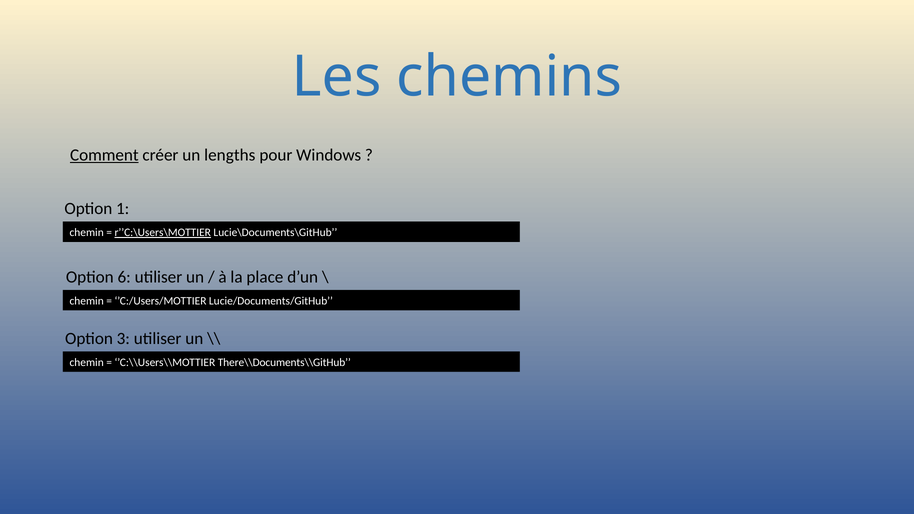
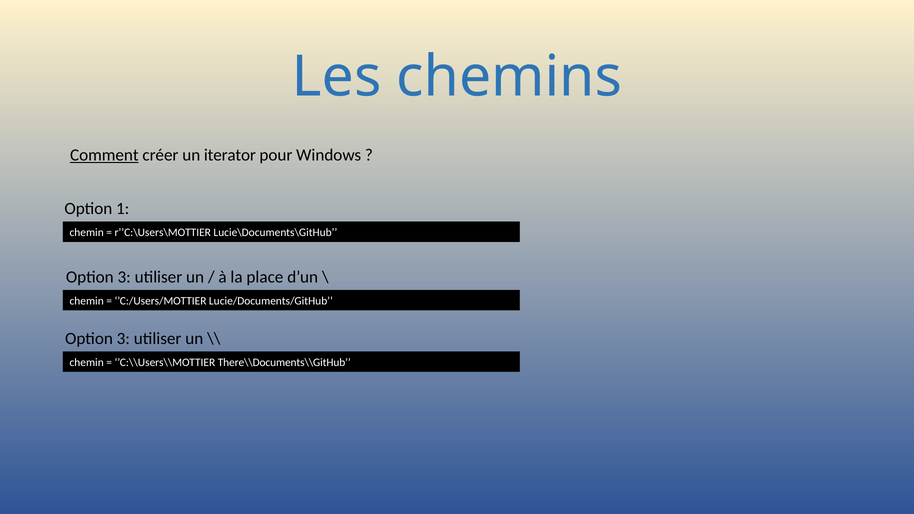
lengths: lengths -> iterator (230, 155)
r’’C:\Users\MOTTIER underline: present -> none (163, 233)
6: 6 -> 3 (124, 277)
